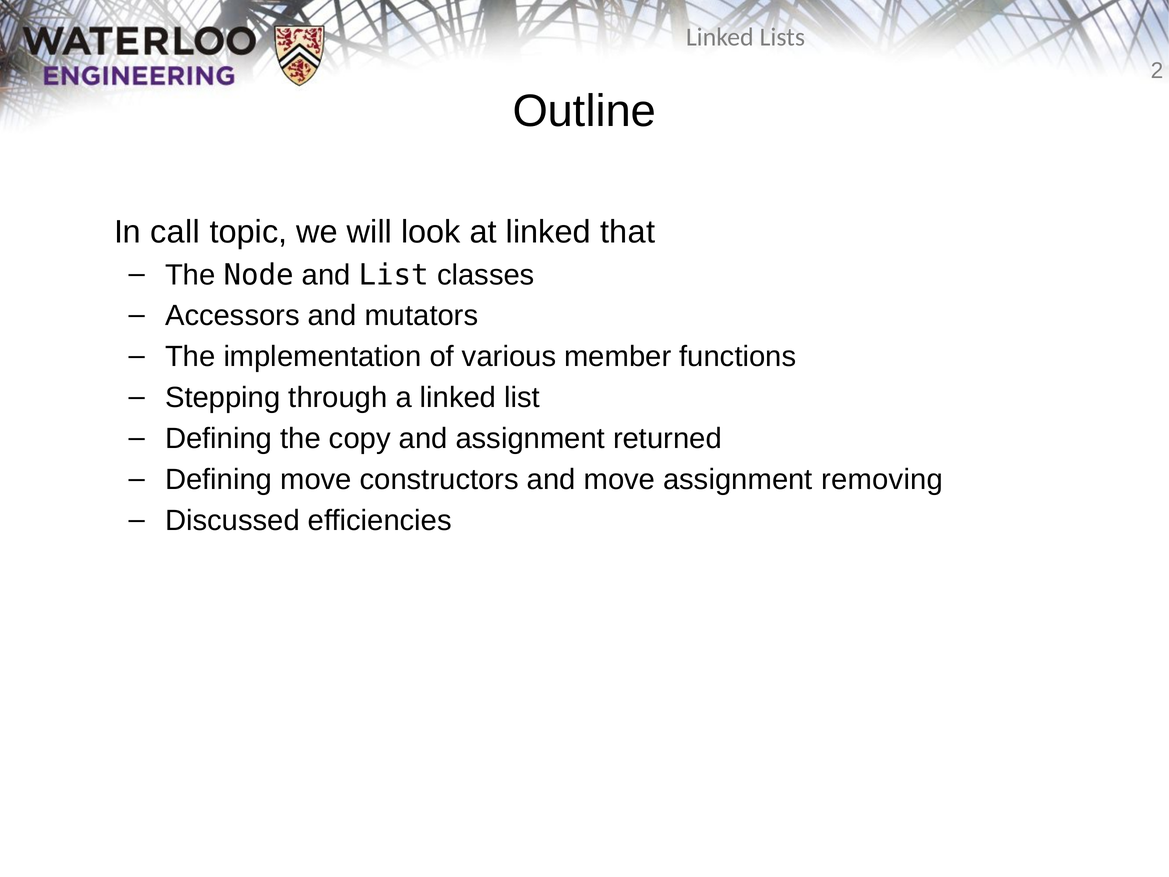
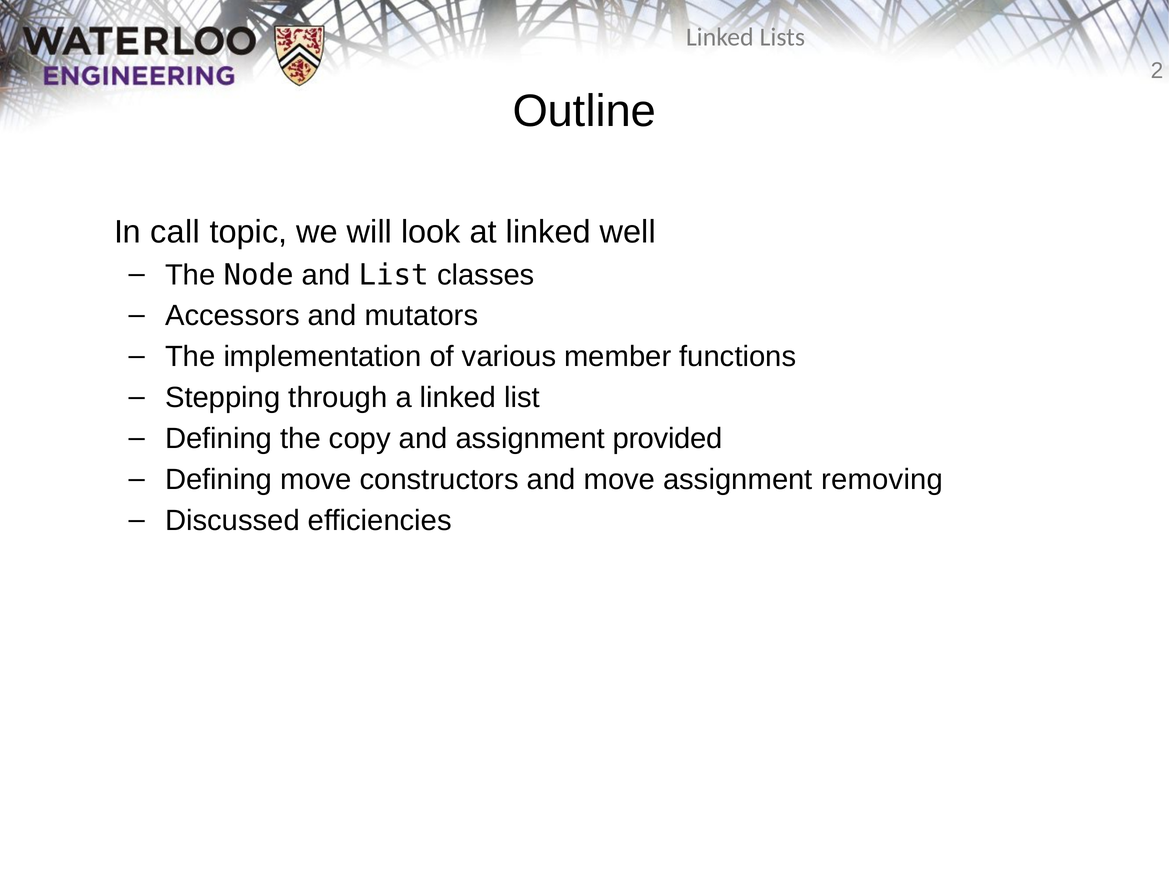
that: that -> well (628, 232)
returned: returned -> provided (668, 438)
